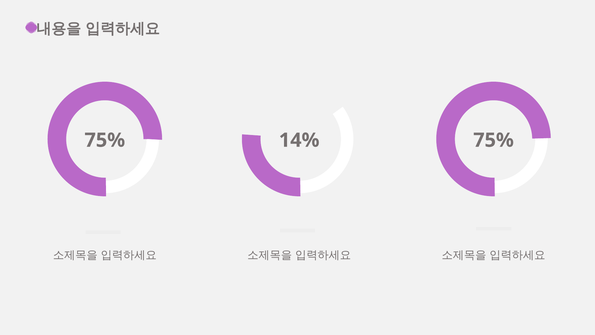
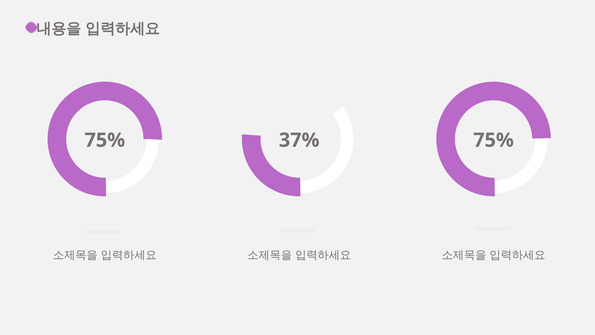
14%: 14% -> 37% (299, 140)
